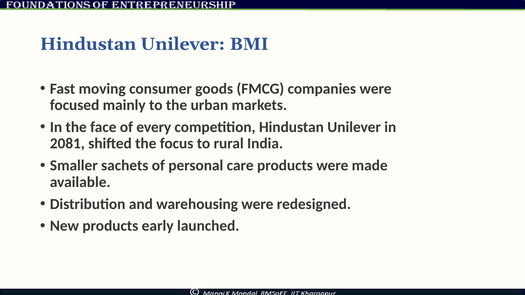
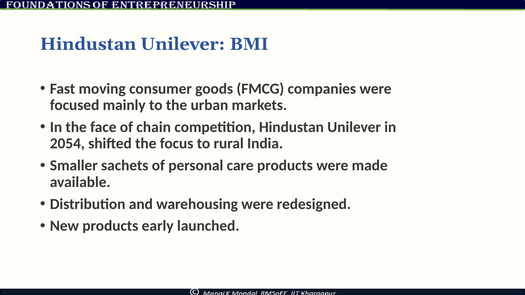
every: every -> chain (154, 127)
2081: 2081 -> 2054 (67, 144)
